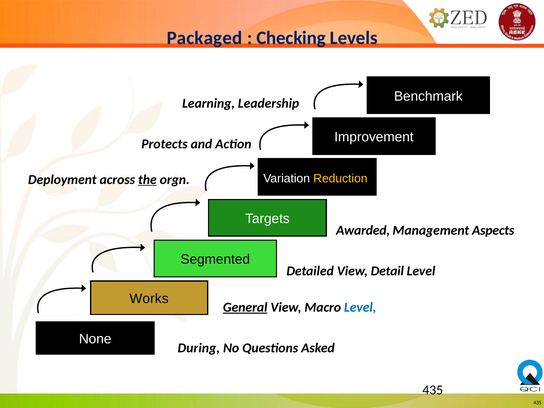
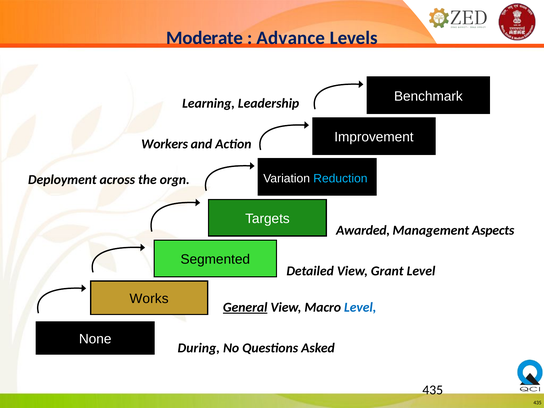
Packaged: Packaged -> Moderate (205, 38)
Checking: Checking -> Advance (291, 38)
Protects: Protects -> Workers (165, 144)
Reduction colour: yellow -> light blue (340, 178)
the underline: present -> none (147, 180)
Detail: Detail -> Grant (387, 271)
